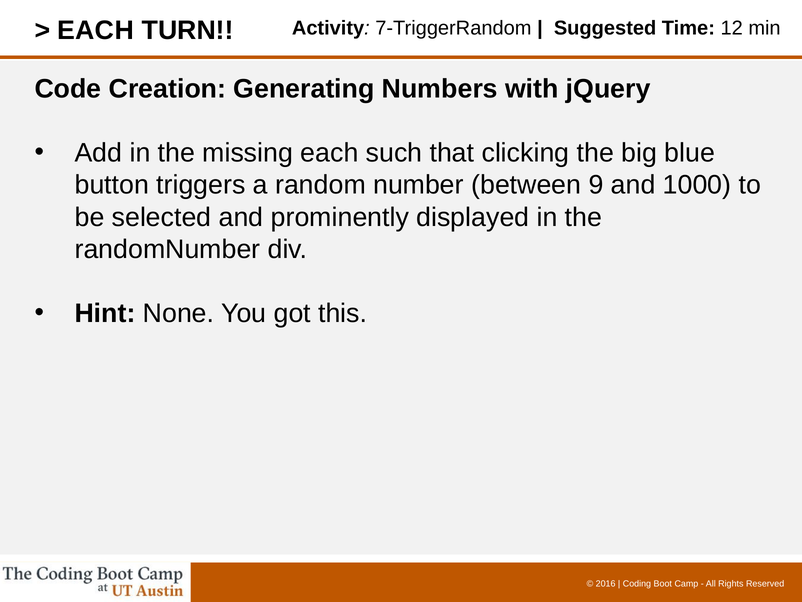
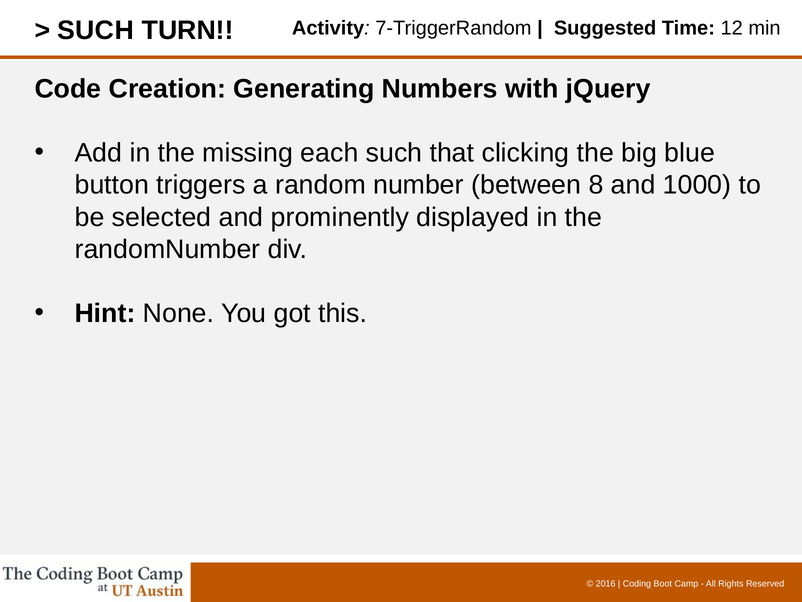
EACH: EACH -> SUCH (96, 30)
9: 9 -> 8 (596, 185)
